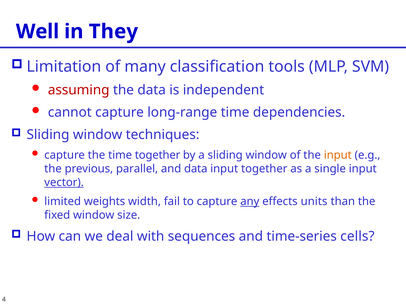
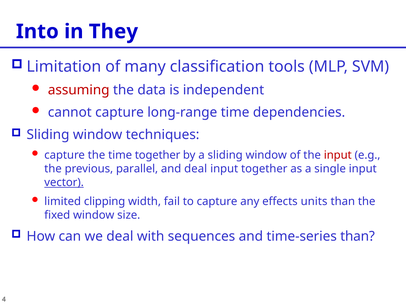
Well: Well -> Into (37, 31)
input colour: orange -> red (338, 155)
and data: data -> deal (196, 169)
weights: weights -> clipping (105, 201)
any underline: present -> none (250, 201)
time-series cells: cells -> than (358, 236)
